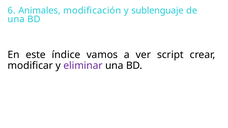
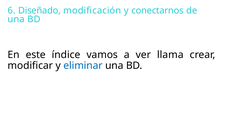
Animales: Animales -> Diseñado (40, 11)
sublenguaje: sublenguaje -> conectarnos (157, 11)
script: script -> llama (170, 55)
eliminar colour: purple -> blue (83, 66)
